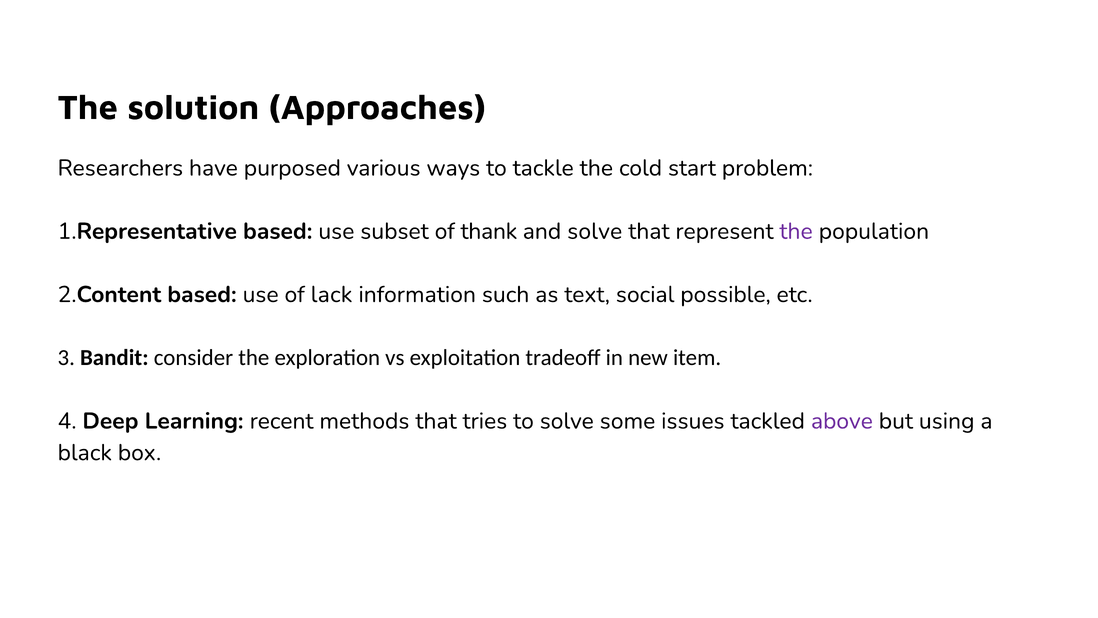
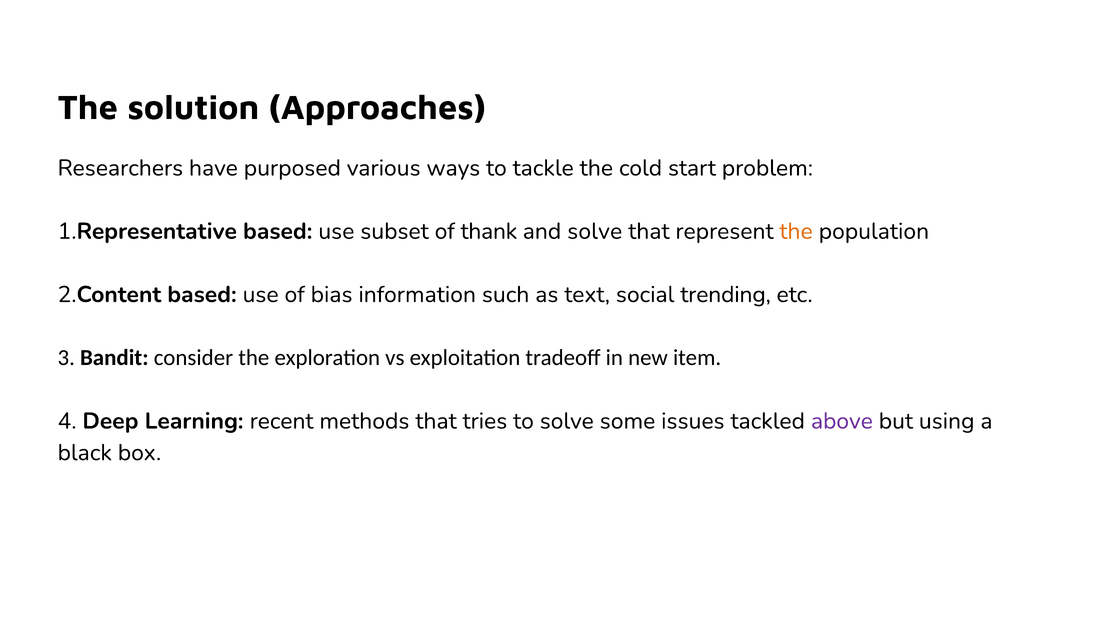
the colour: purple -> orange (796, 231)
lack: lack -> bias (332, 294)
possible: possible -> trending (726, 294)
